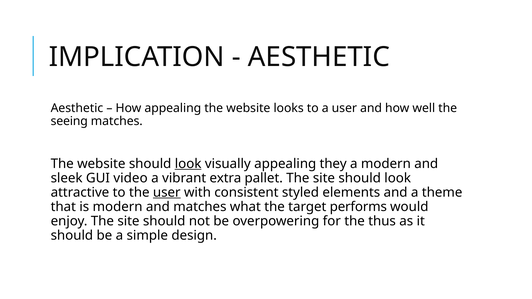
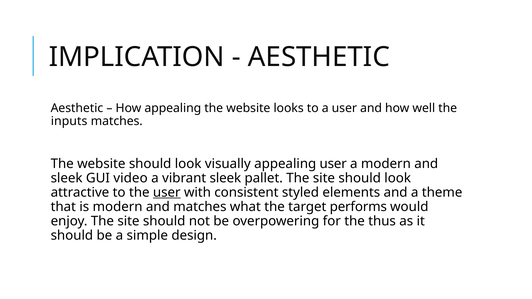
seeing: seeing -> inputs (69, 121)
look underline: present -> none (188, 164)
appealing they: they -> user (333, 164)
vibrant extra: extra -> sleek (225, 178)
